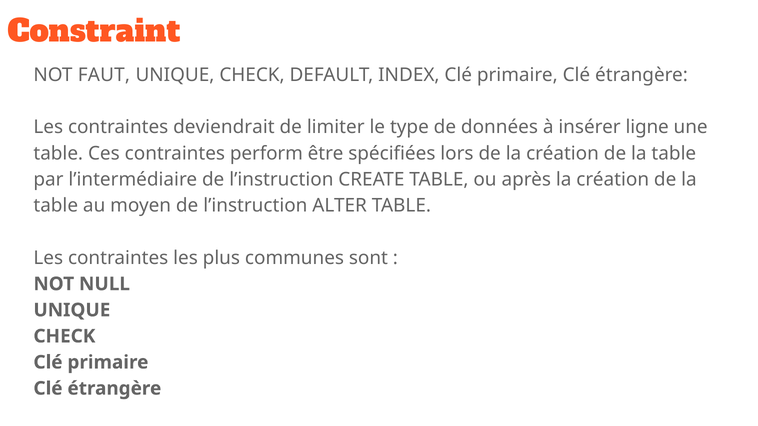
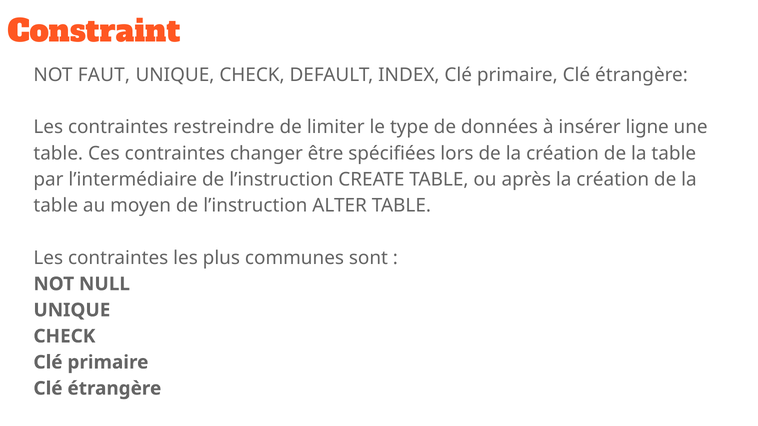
deviendrait: deviendrait -> restreindre (224, 127)
perform: perform -> changer (266, 153)
